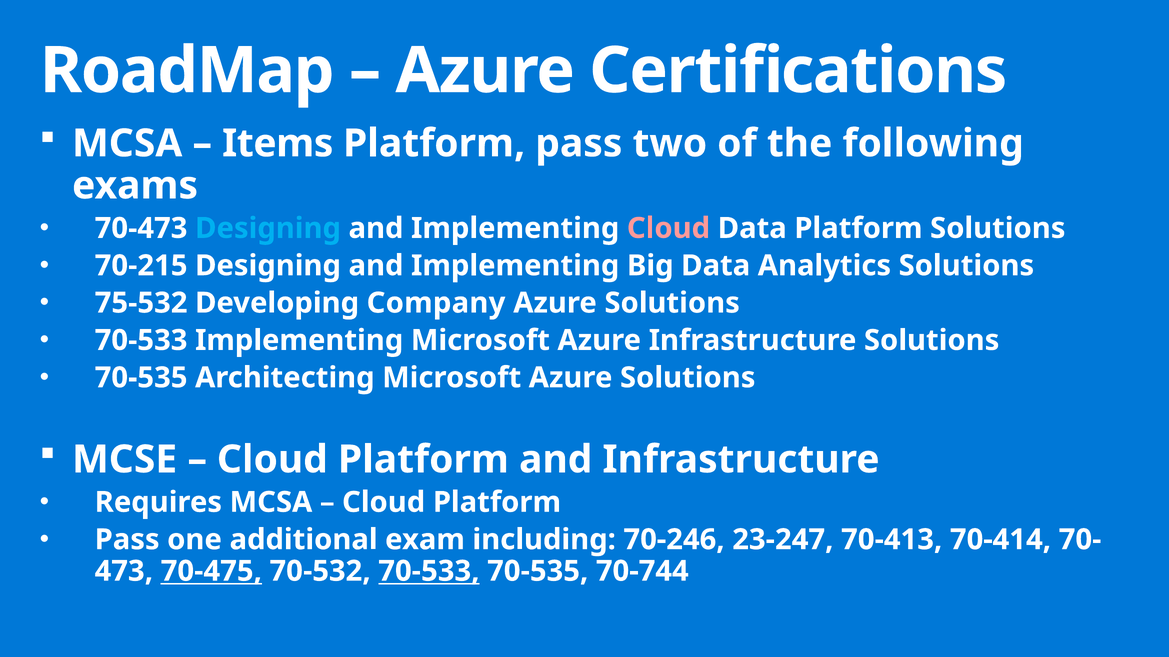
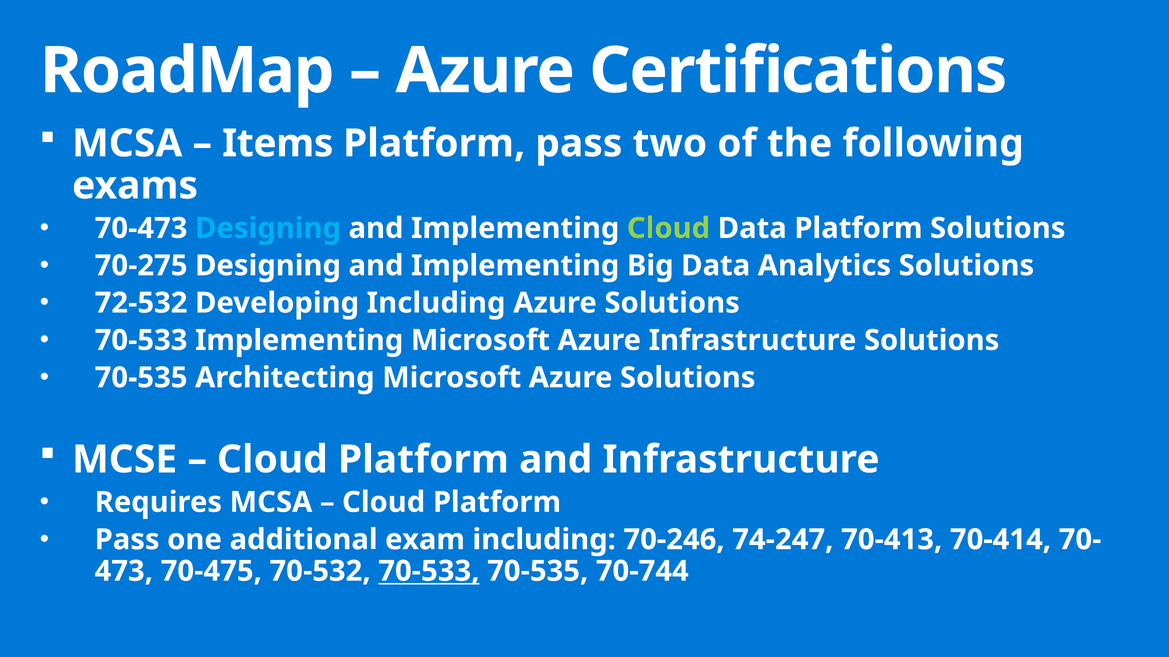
Cloud colour: pink -> light green (669, 228)
70-215: 70-215 -> 70-275 (141, 266)
75-532: 75-532 -> 72-532 (141, 303)
Developing Company: Company -> Including (436, 303)
23-247: 23-247 -> 74-247 (783, 540)
70-475 underline: present -> none (211, 572)
